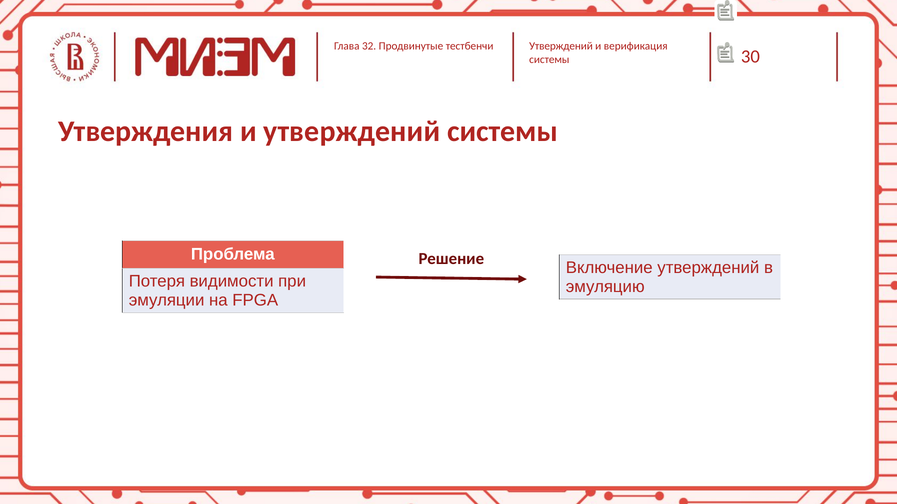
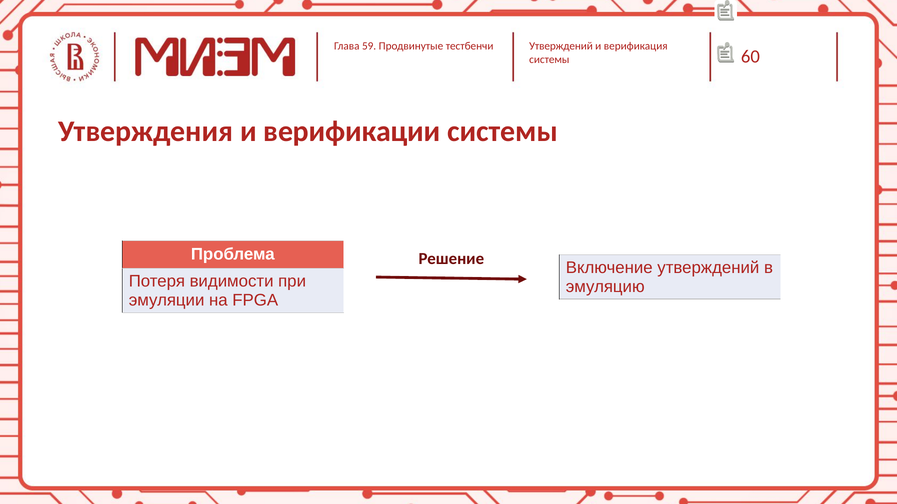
32: 32 -> 59 (369, 46)
30: 30 -> 60 (750, 57)
и утверждений: утверждений -> верификации (352, 132)
